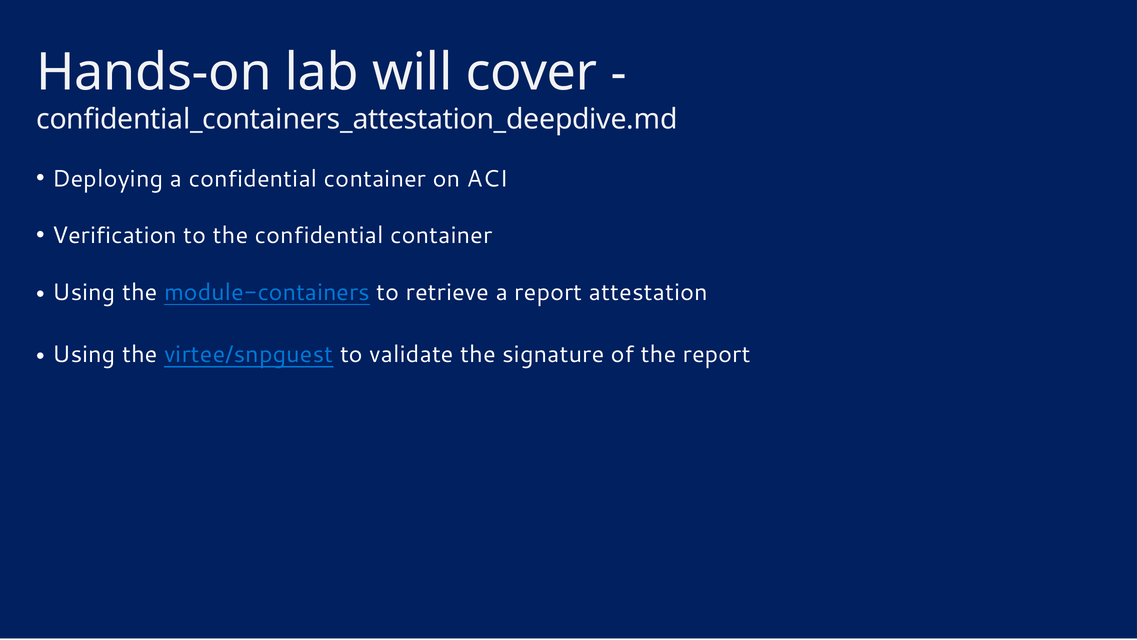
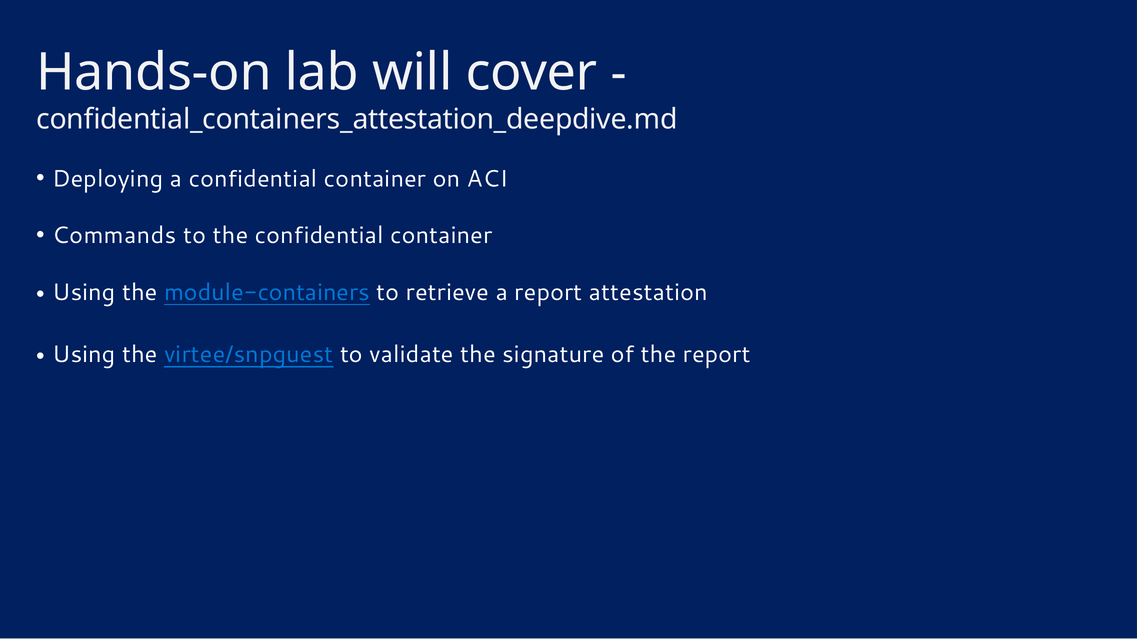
Verification: Verification -> Commands (114, 235)
